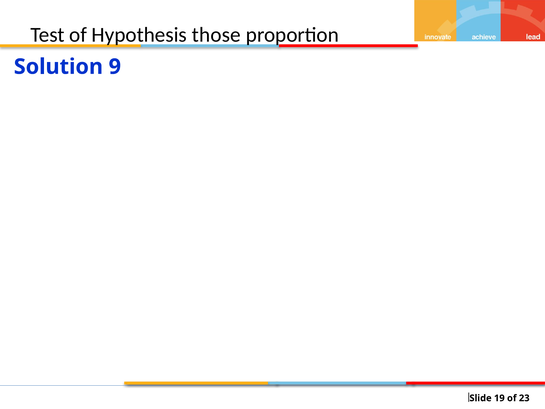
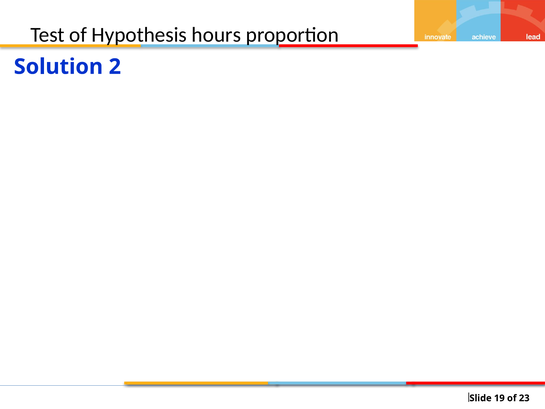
those: those -> hours (216, 35)
9: 9 -> 2 (115, 67)
